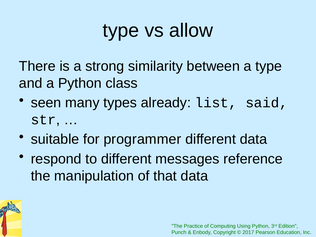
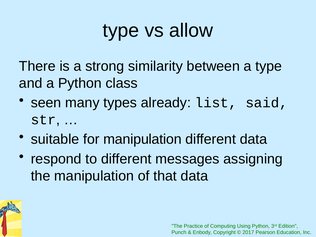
for programmer: programmer -> manipulation (143, 139)
reference: reference -> assigning (253, 159)
